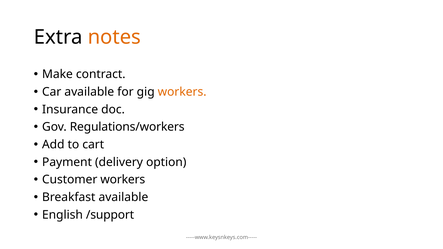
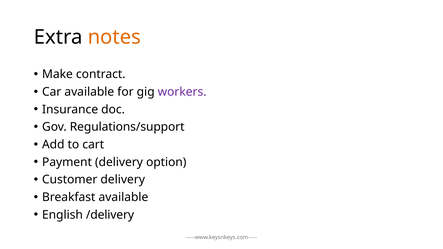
workers colour: orange -> purple (182, 92)
Regulations/workers: Regulations/workers -> Regulations/support (127, 127)
Customer workers: workers -> delivery (123, 180)
/support: /support -> /delivery (110, 215)
